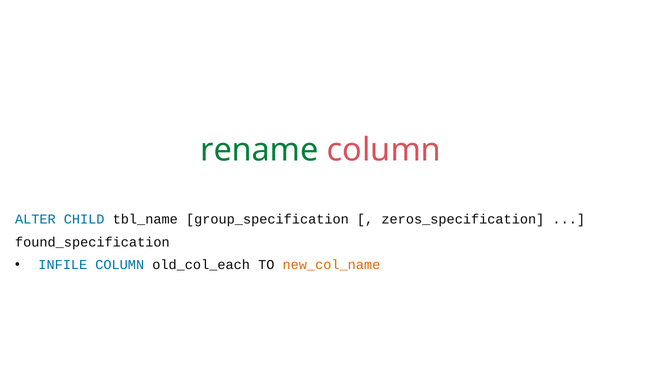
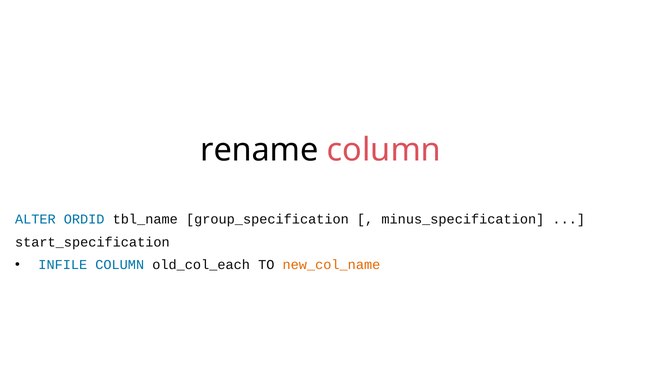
rename colour: green -> black (259, 150)
CHILD: CHILD -> ORDID (84, 219)
zeros_specification: zeros_specification -> minus_specification (463, 219)
found_specification: found_specification -> start_specification (92, 242)
